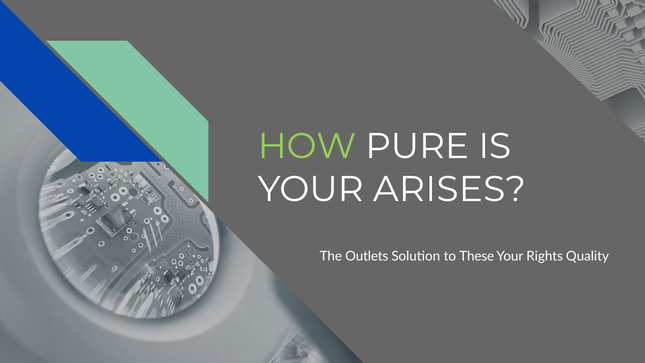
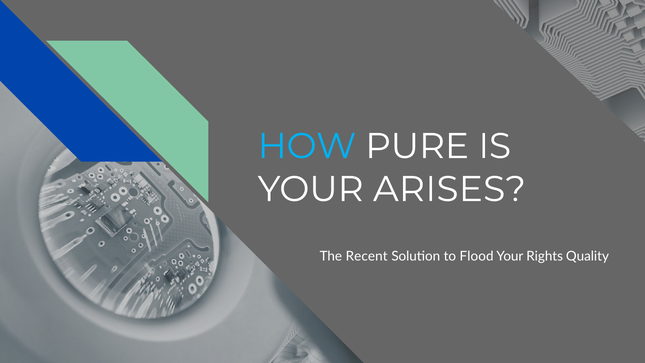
HOW colour: light green -> light blue (307, 146)
Outlets: Outlets -> Recent (367, 256)
These: These -> Flood (477, 256)
